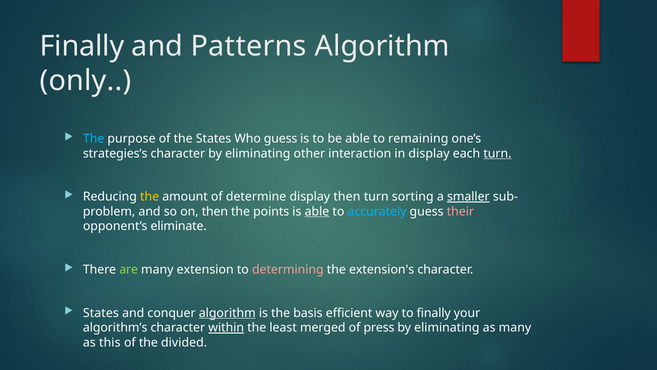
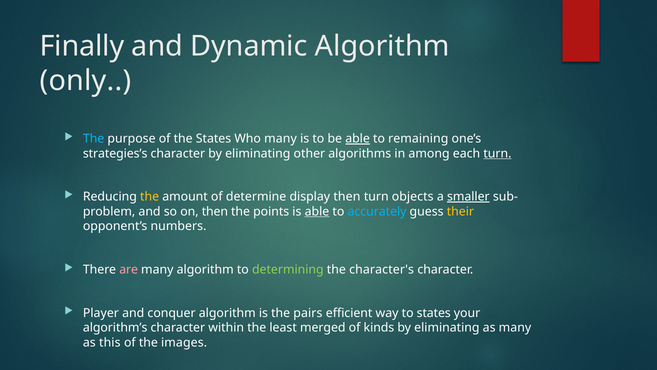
Patterns: Patterns -> Dynamic (249, 46)
Who guess: guess -> many (280, 138)
able underline: none -> present (358, 138)
interaction: interaction -> algorithms (360, 153)
in display: display -> among (429, 153)
sorting: sorting -> objects (413, 197)
their colour: pink -> yellow (460, 211)
eliminate: eliminate -> numbers (179, 226)
are colour: light green -> pink (129, 269)
many extension: extension -> algorithm (205, 269)
determining colour: pink -> light green (288, 269)
extension's: extension's -> character's (382, 269)
States: States -> Player (101, 313)
algorithm underline: present -> none (227, 313)
basis: basis -> pairs (308, 313)
to finally: finally -> states (434, 313)
within underline: present -> none (226, 327)
press: press -> kinds (379, 327)
divided: divided -> images (184, 342)
